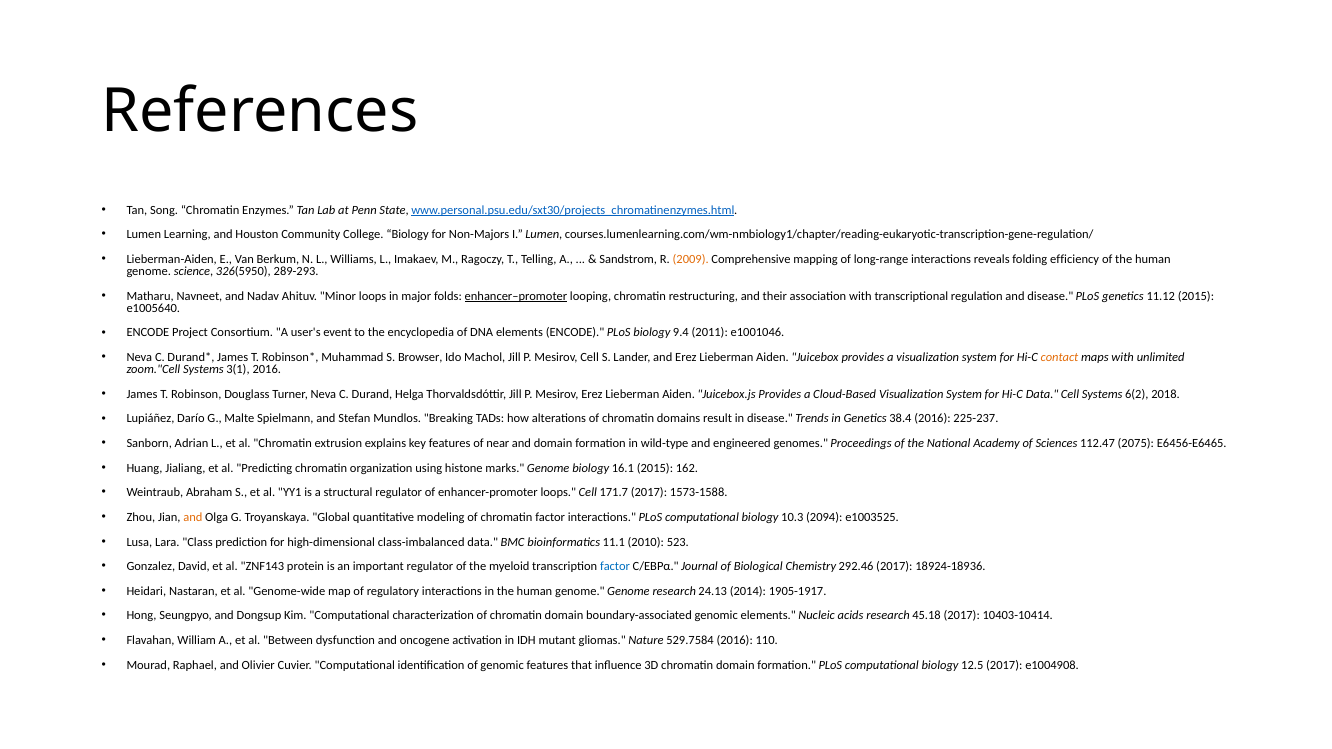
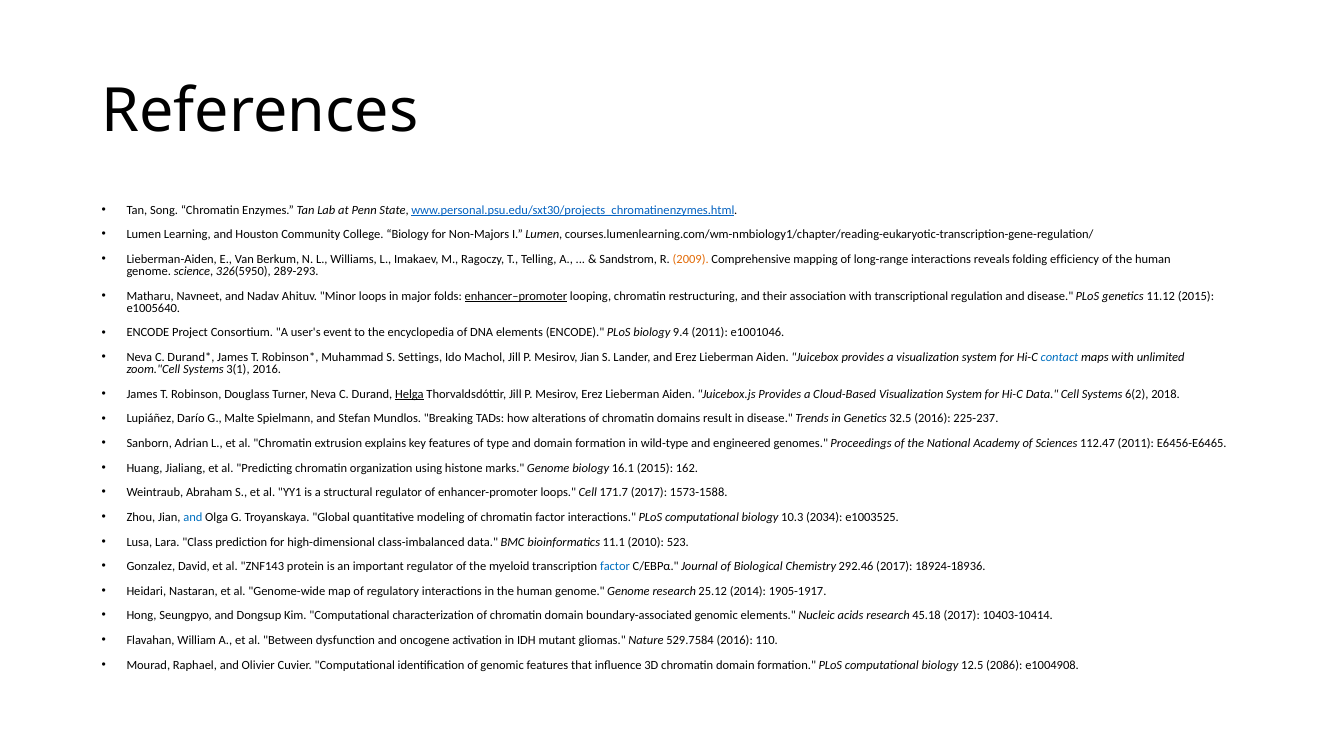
Browser: Browser -> Settings (420, 358)
Mesirov Cell: Cell -> Jian (590, 358)
contact colour: orange -> blue (1059, 358)
Helga underline: none -> present (409, 394)
38.4: 38.4 -> 32.5 (900, 419)
near: near -> type (498, 444)
112.47 2075: 2075 -> 2011 (1136, 444)
and colour: orange -> blue (193, 517)
2094: 2094 -> 2034 (824, 517)
24.13: 24.13 -> 25.12 (713, 591)
12.5 2017: 2017 -> 2086 (1004, 665)
